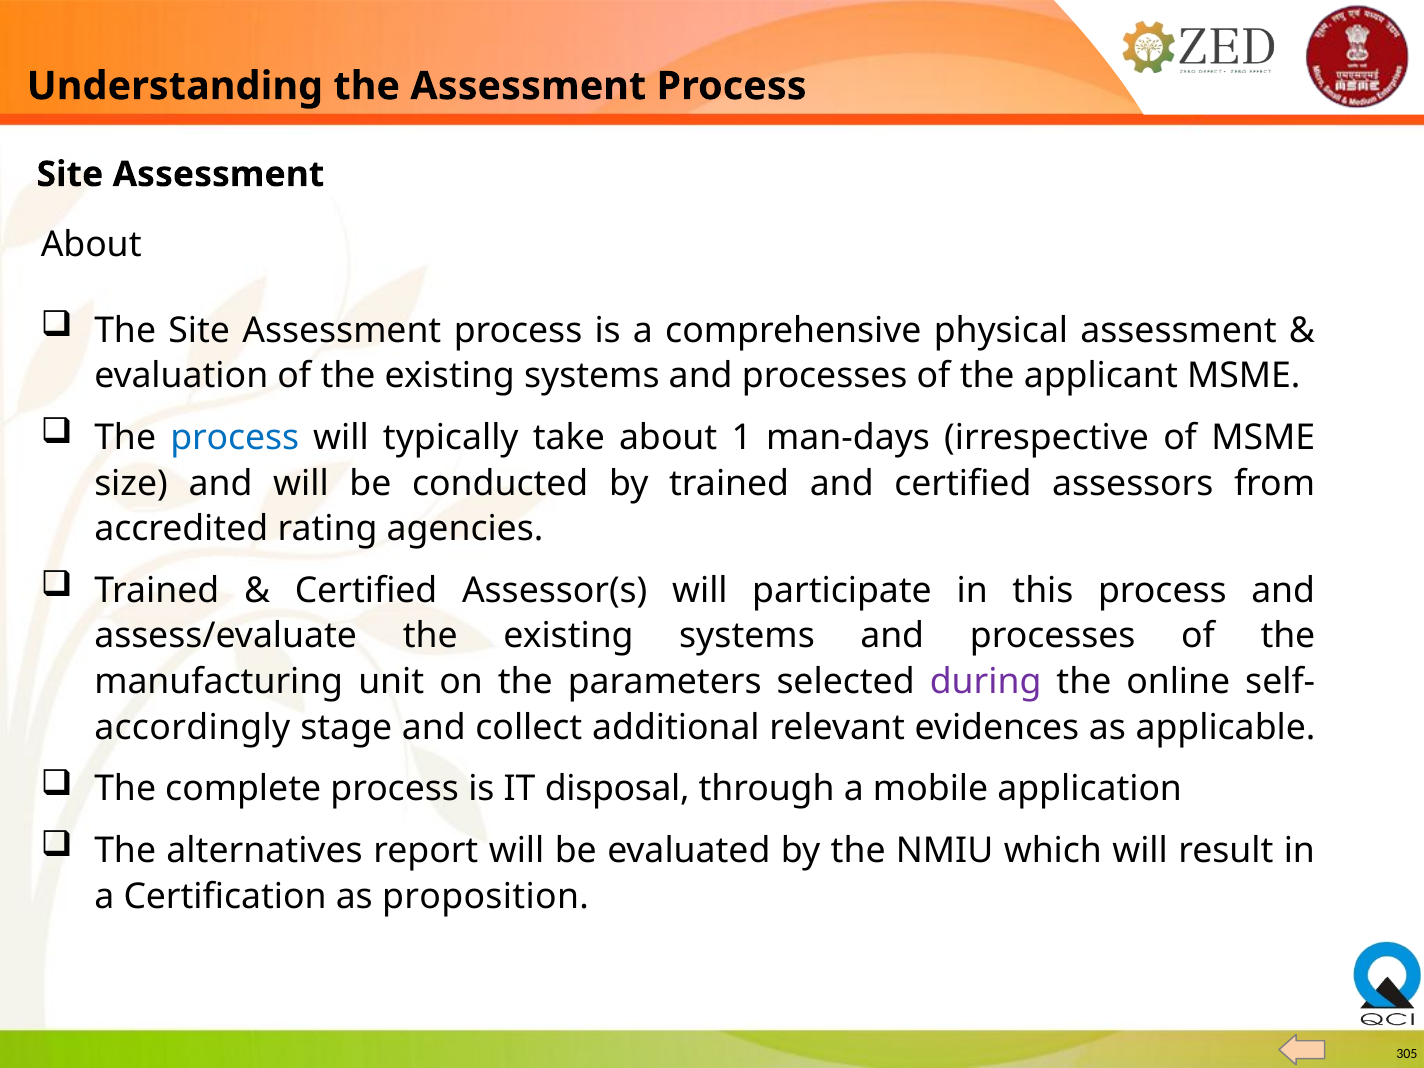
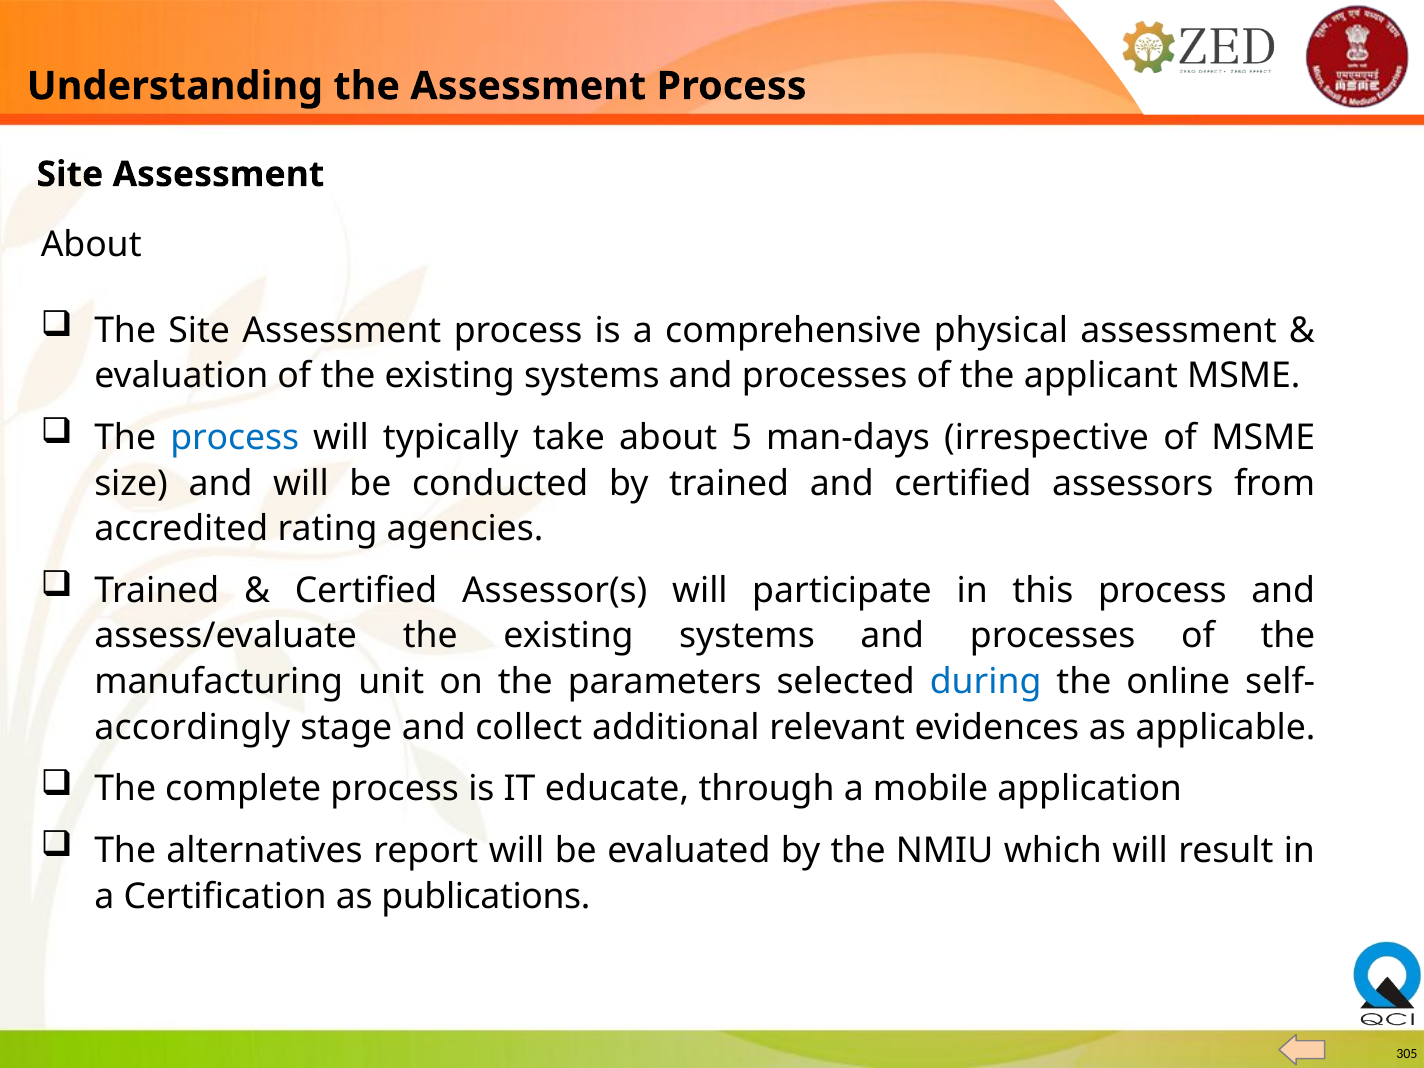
1: 1 -> 5 (742, 438)
during colour: purple -> blue (986, 682)
disposal: disposal -> educate (617, 789)
proposition: proposition -> publications (486, 896)
